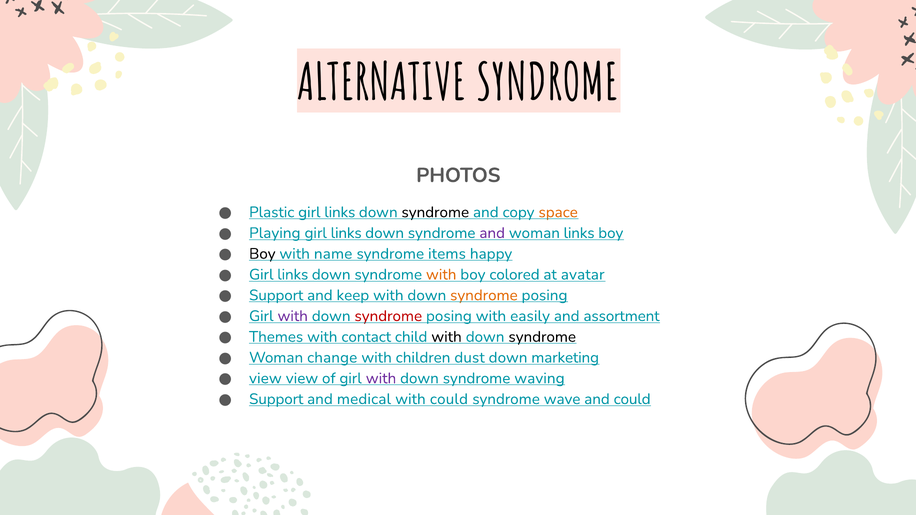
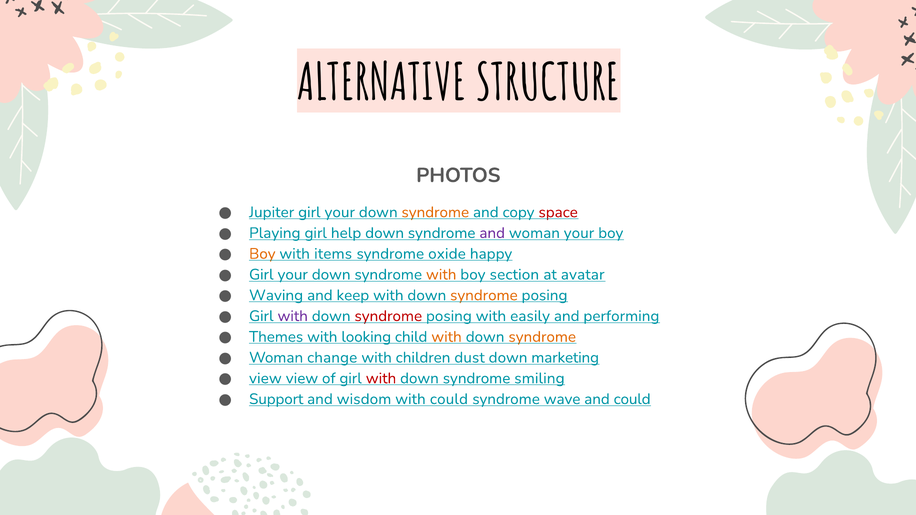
ALTERNATIVE SYNDROME: SYNDROME -> STRUCTURE (548, 83)
Plastic: Plastic -> Jupiter (272, 212)
links: links -> your (340, 212)
syndrome colour: black -> orange (435, 212)
space colour: orange -> red (558, 212)
links: links -> help (346, 233)
woman links: links -> your (579, 233)
Boy colour: black -> orange (262, 254)
name: name -> items (333, 254)
items: items -> oxide (447, 254)
links: links -> your (293, 275)
colored: colored -> section (514, 275)
Support: Support -> Waving (276, 295)
assortment: assortment -> performing (621, 316)
contact: contact -> looking (366, 337)
with colour: black -> orange (447, 337)
syndrome colour: black -> orange (542, 337)
with colour: purple -> red (381, 378)
waving: waving -> smiling (539, 378)
medical: medical -> wisdom (364, 399)
